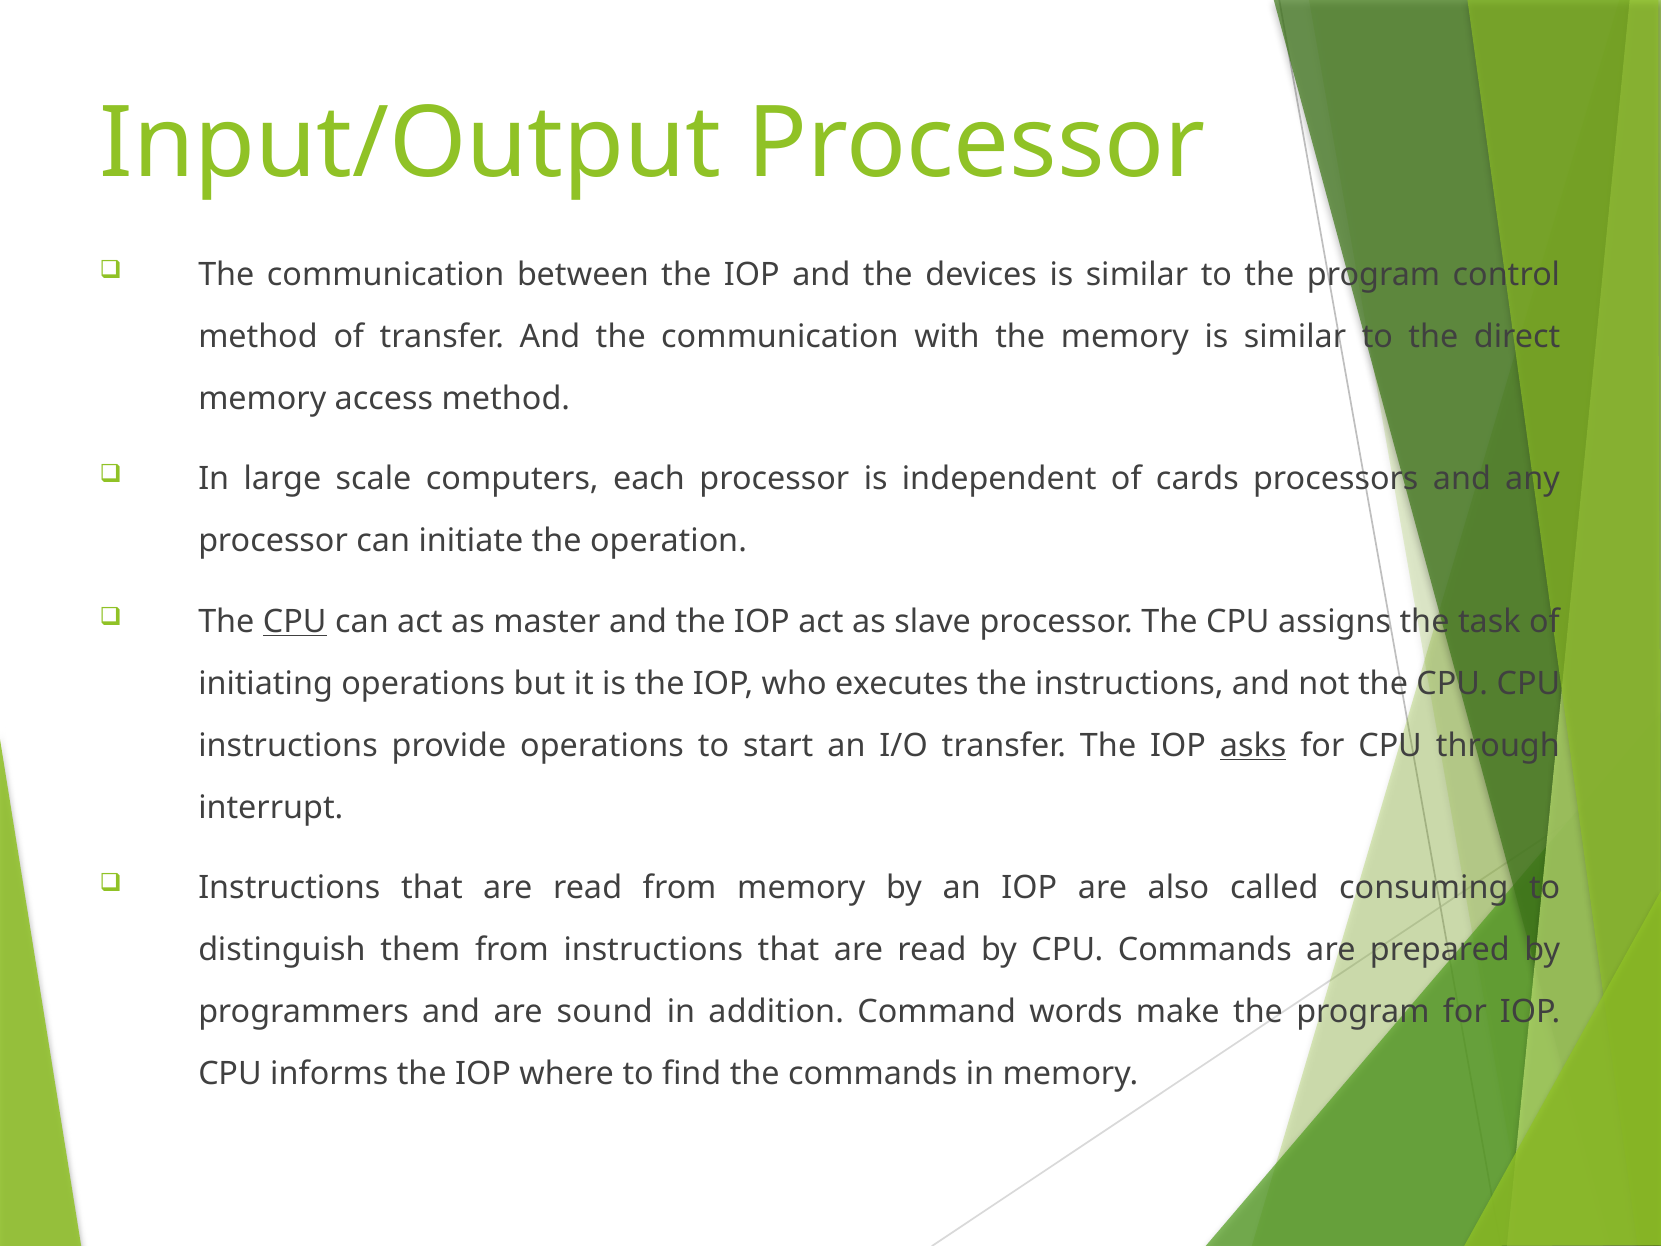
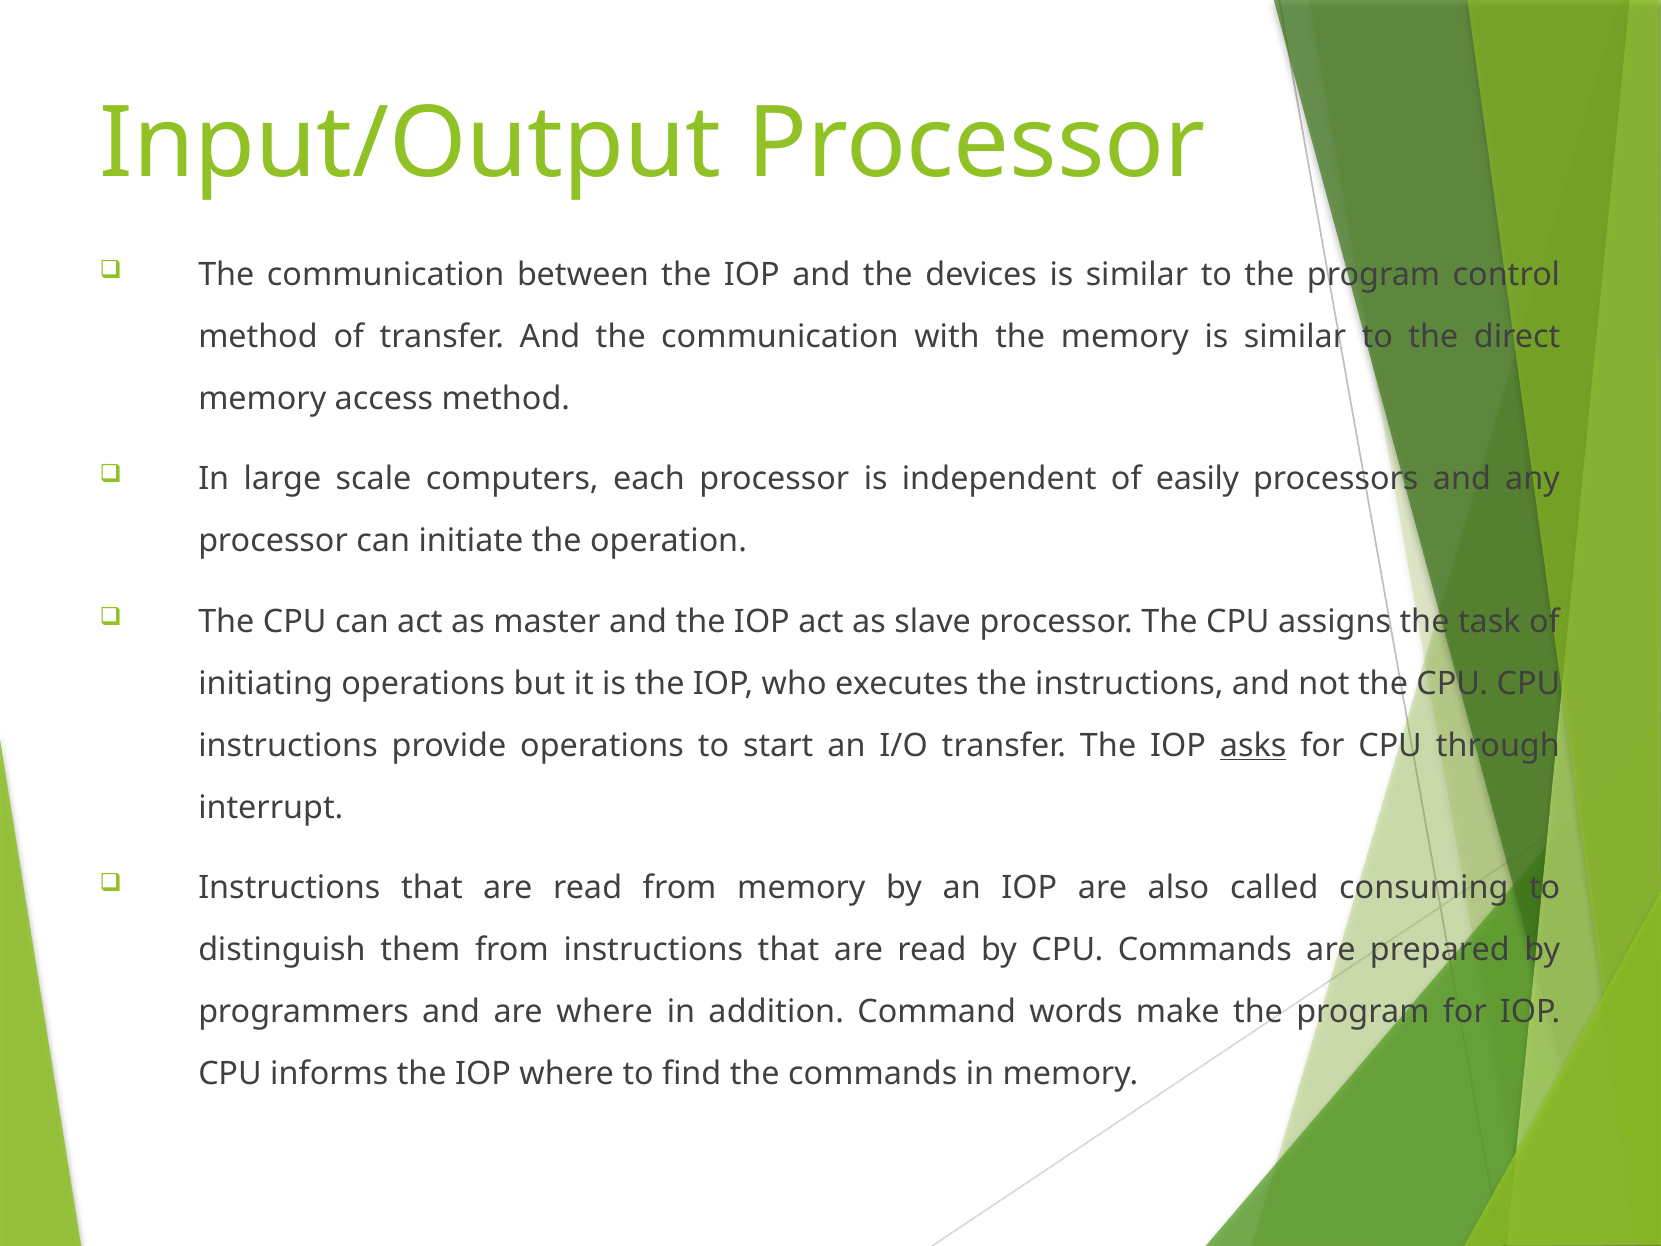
cards: cards -> easily (1198, 479)
CPU underline: present -> none (295, 622)
are sound: sound -> where (605, 1012)
